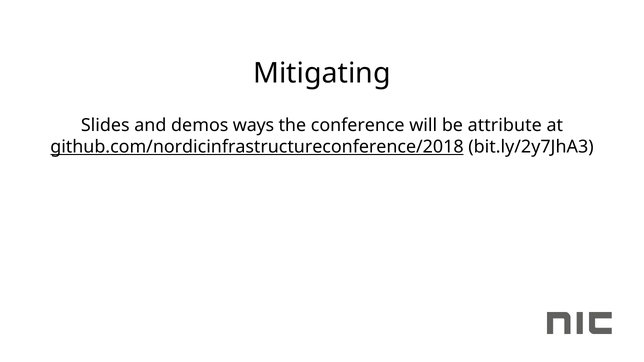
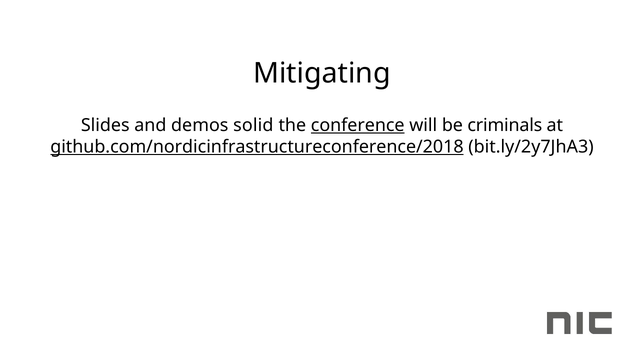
ways: ways -> solid (253, 125)
conference underline: none -> present (358, 125)
attribute: attribute -> criminals (505, 125)
